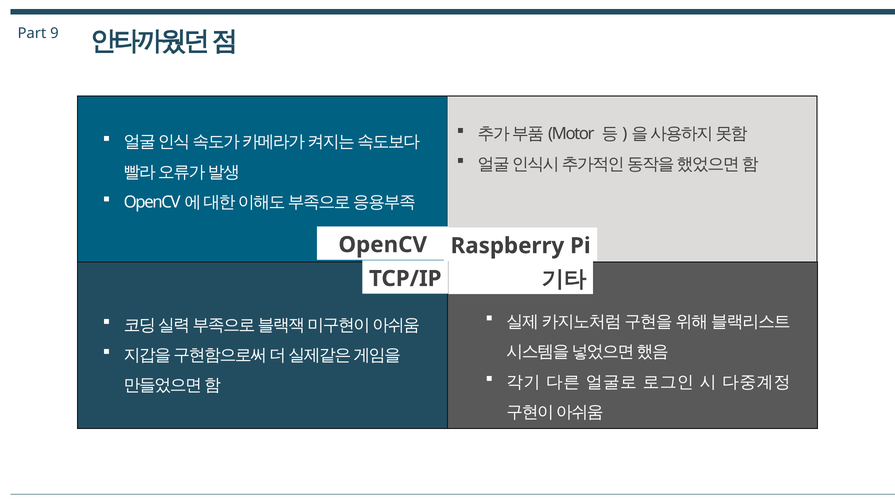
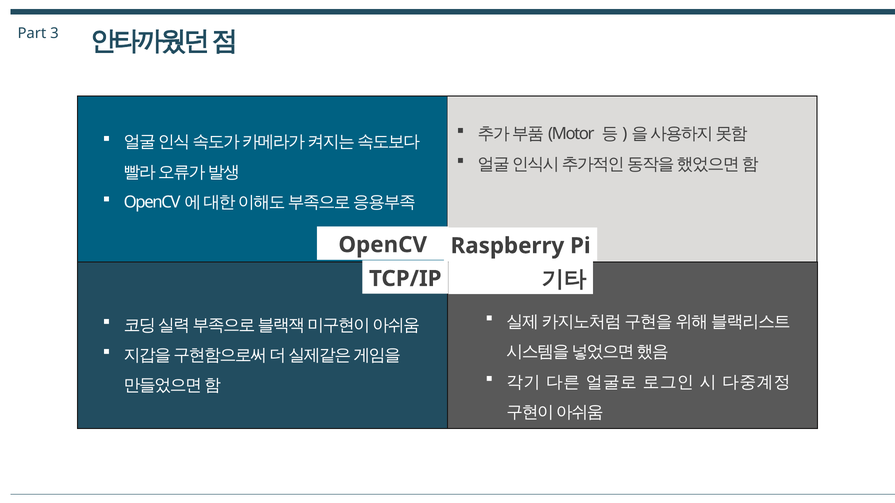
9: 9 -> 3 (54, 33)
